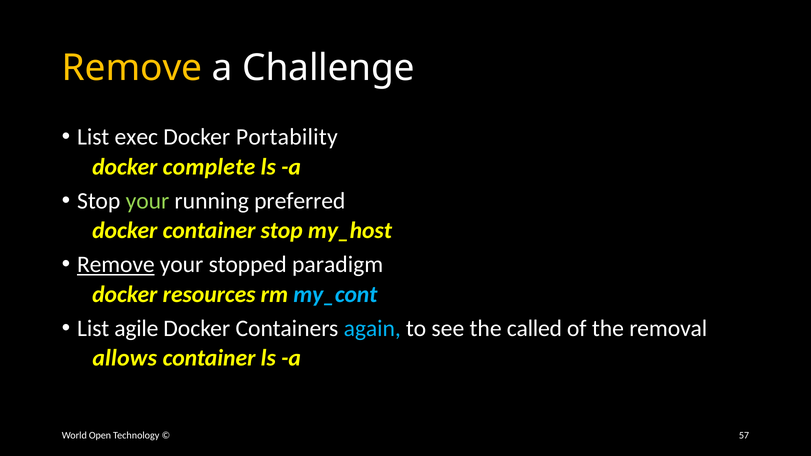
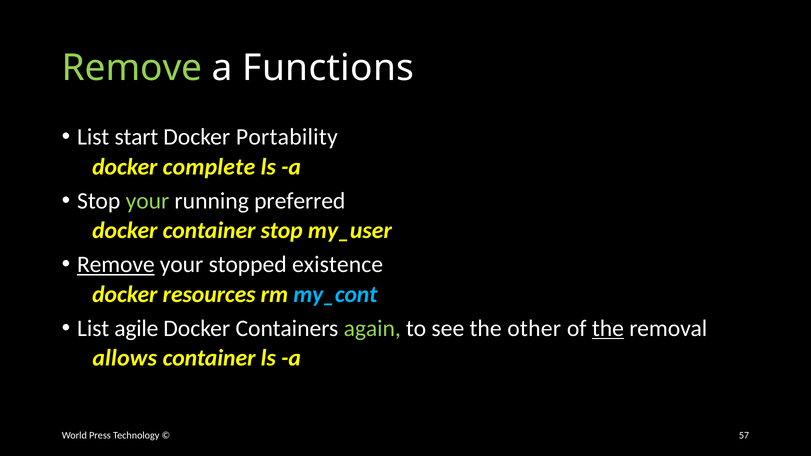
Remove colour: yellow -> light green (132, 68)
Challenge: Challenge -> Functions (328, 68)
exec: exec -> start (136, 137)
my_host: my_host -> my_user (350, 231)
paradigm: paradigm -> existence (338, 265)
again colour: light blue -> light green (372, 328)
called: called -> other (534, 328)
the underline: none -> present (608, 328)
Open: Open -> Press (100, 436)
